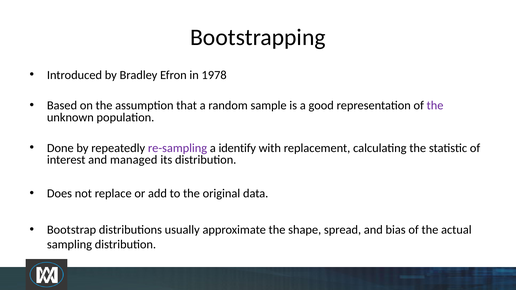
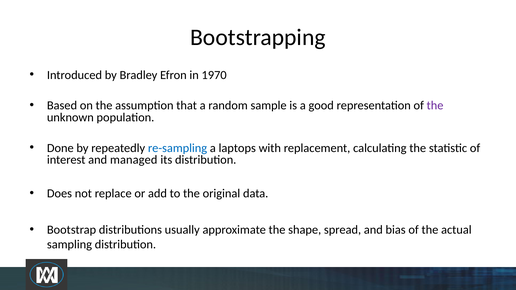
1978: 1978 -> 1970 (214, 75)
re-sampling colour: purple -> blue (178, 148)
identify: identify -> laptops (237, 148)
